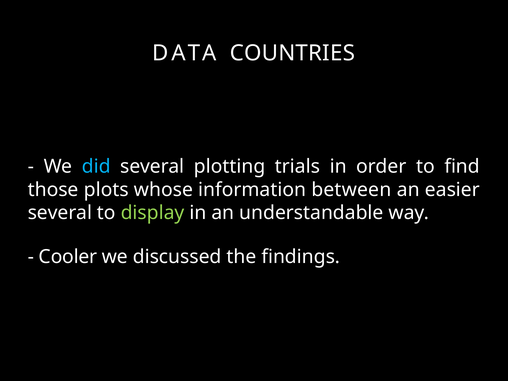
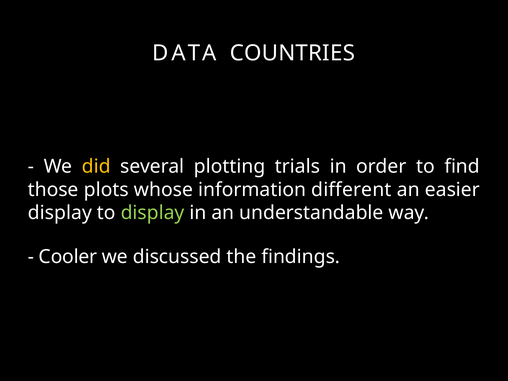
did colour: light blue -> yellow (96, 166)
between: between -> different (351, 190)
several: several -> display (60, 213)
